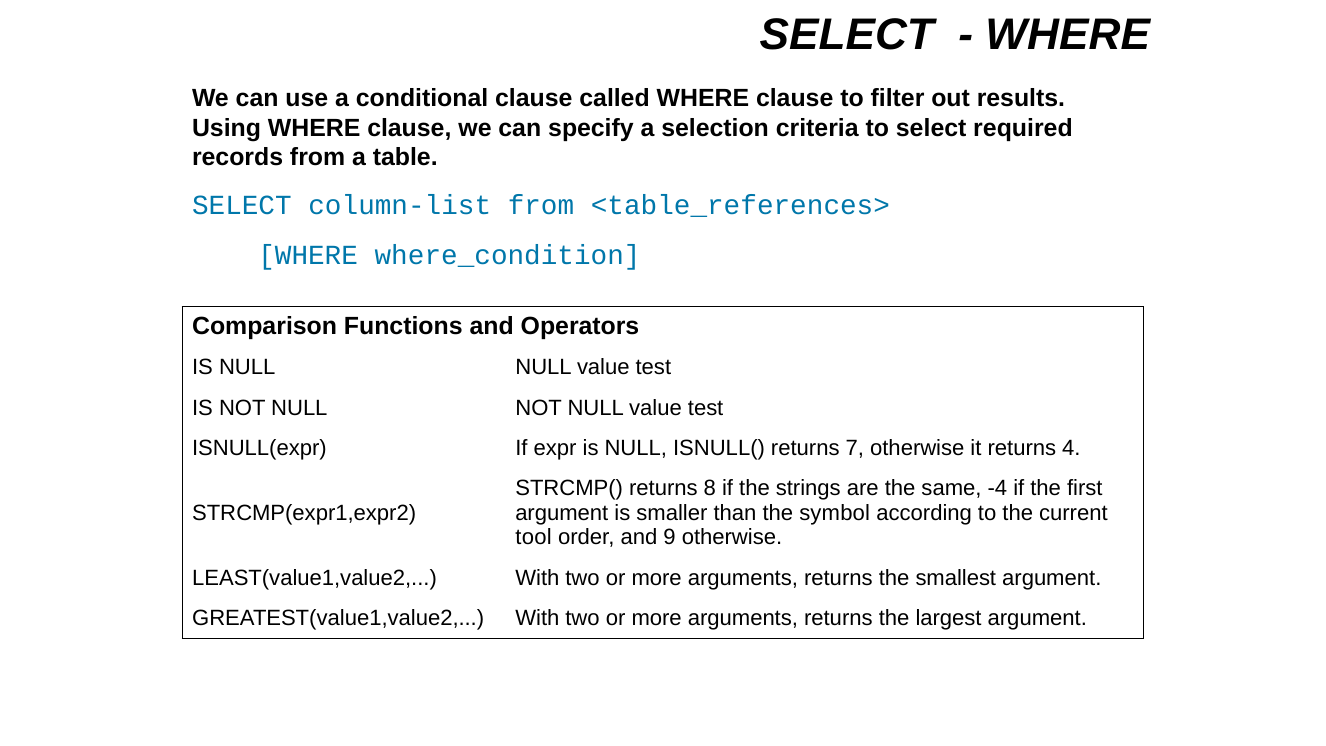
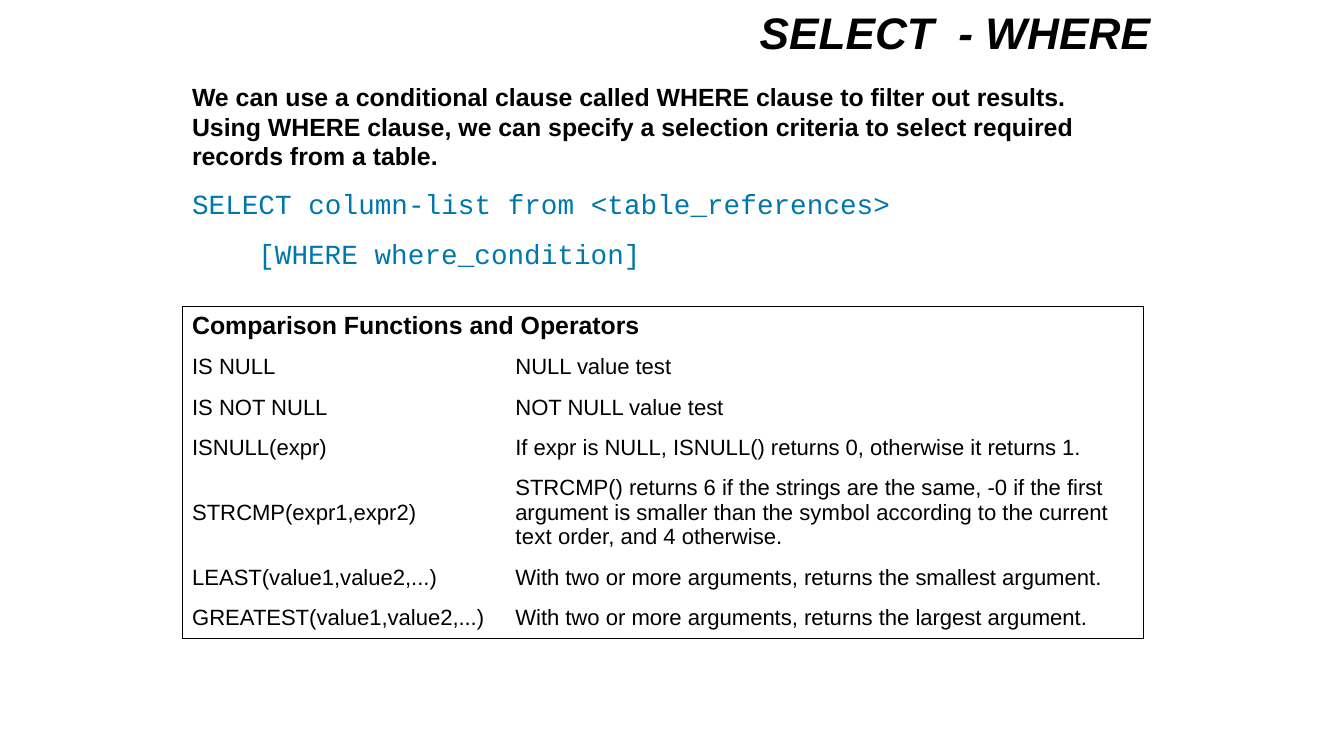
7: 7 -> 0 (855, 448)
4: 4 -> 1 (1071, 448)
8: 8 -> 6 (710, 489)
-4: -4 -> -0 (997, 489)
tool: tool -> text (534, 538)
9: 9 -> 4 (670, 538)
